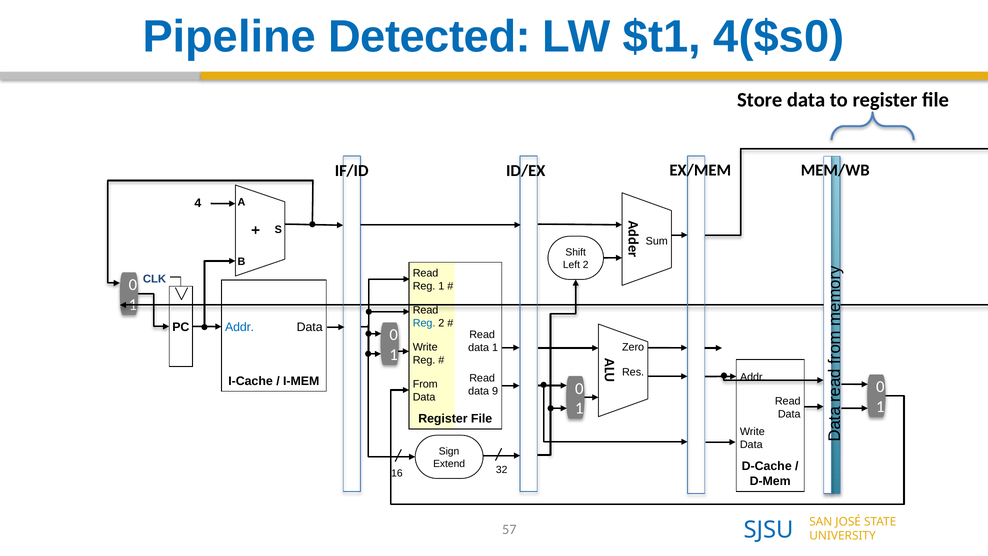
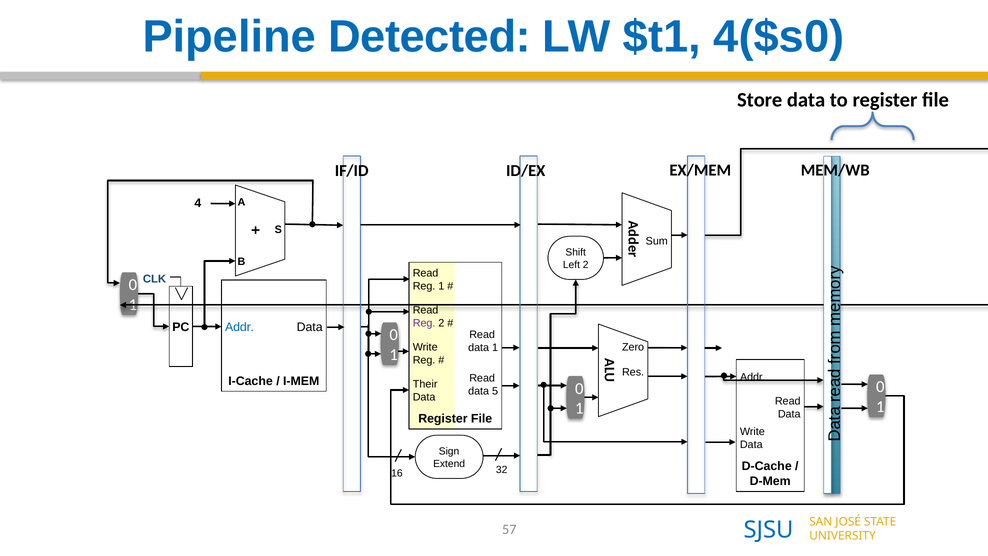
Reg colour: blue -> purple (424, 323)
From: From -> Their (425, 384)
9: 9 -> 5 (495, 391)
